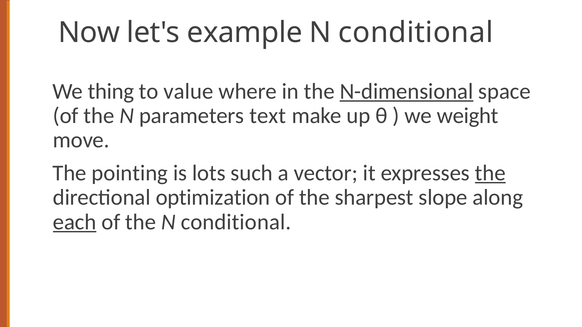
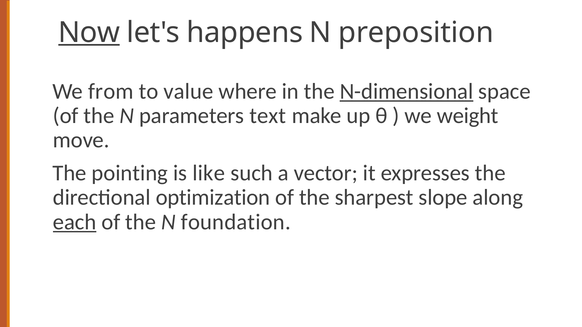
Now underline: none -> present (89, 32)
example: example -> happens (245, 32)
conditional: conditional -> preposition (416, 32)
thing: thing -> from (111, 91)
lots: lots -> like (209, 173)
the underline: present -> none (490, 173)
the N conditional: conditional -> foundation (236, 222)
